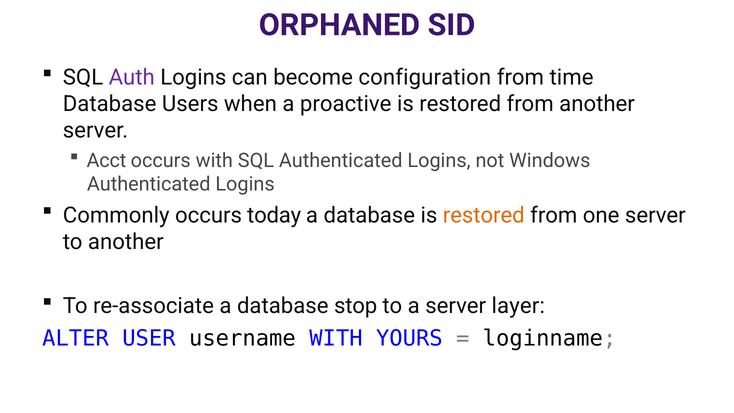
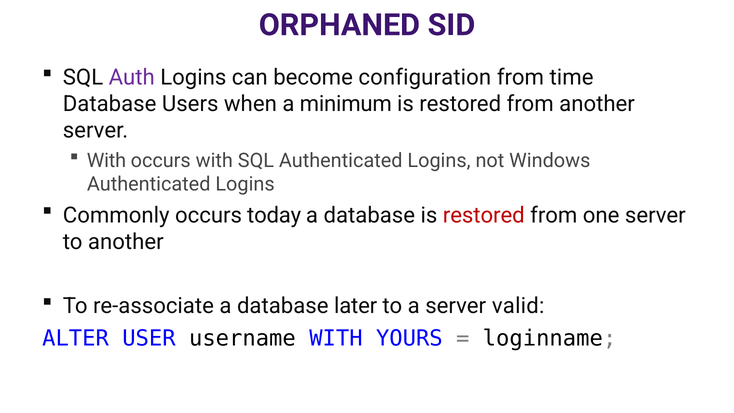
proactive: proactive -> minimum (346, 104)
Acct: Acct -> With (106, 160)
restored colour: orange -> red (484, 215)
stop: stop -> later (356, 306)
layer: layer -> valid (518, 306)
